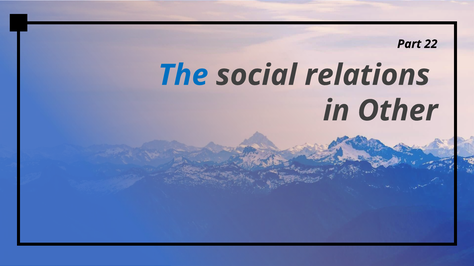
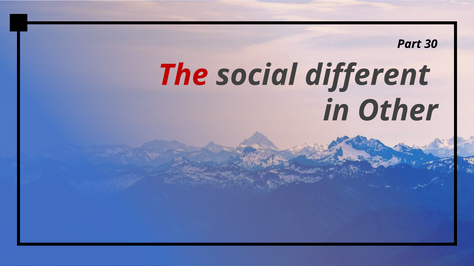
22: 22 -> 30 (431, 44)
The colour: blue -> red (183, 75)
relations: relations -> different (367, 75)
